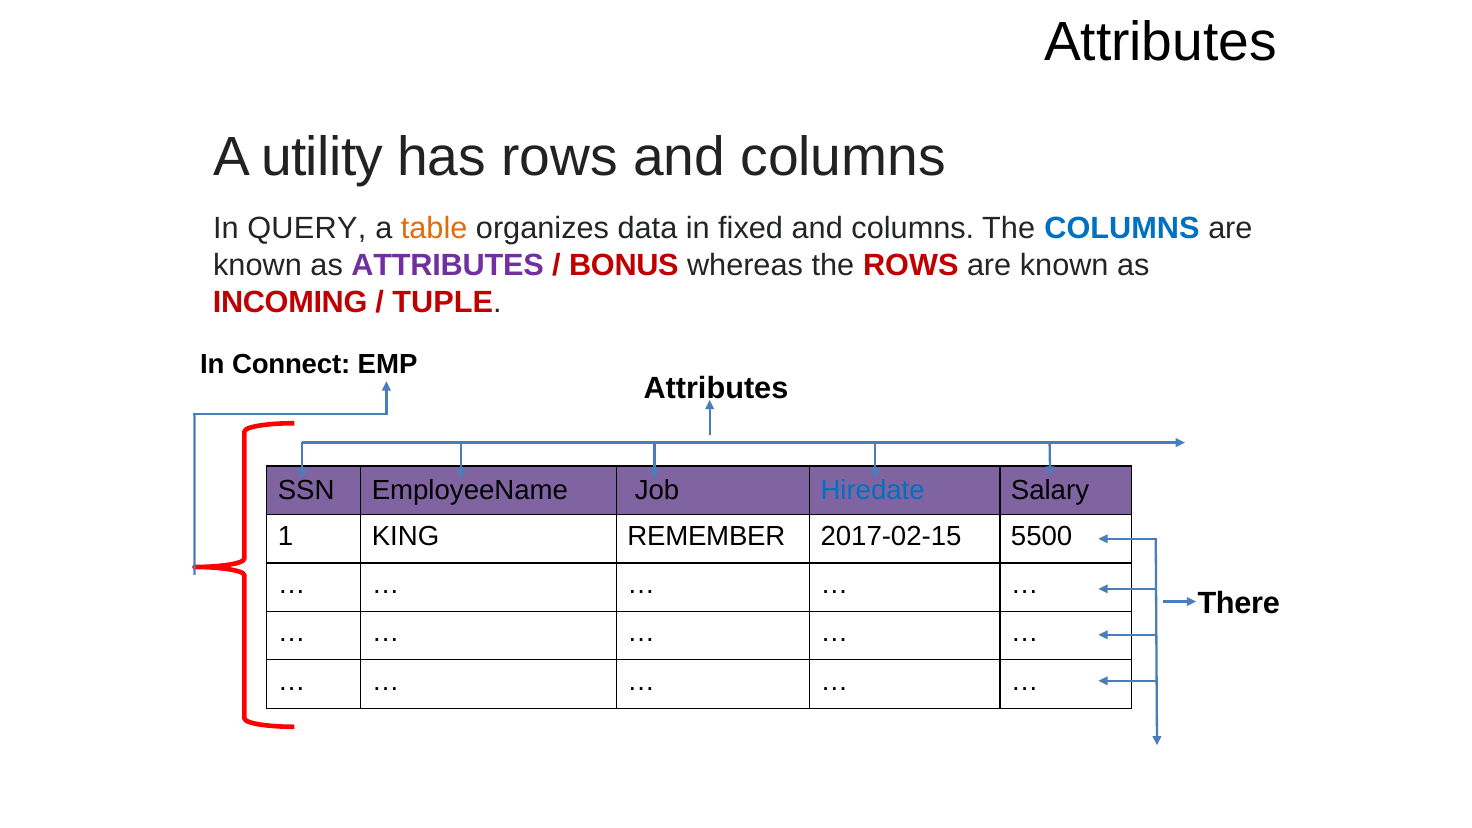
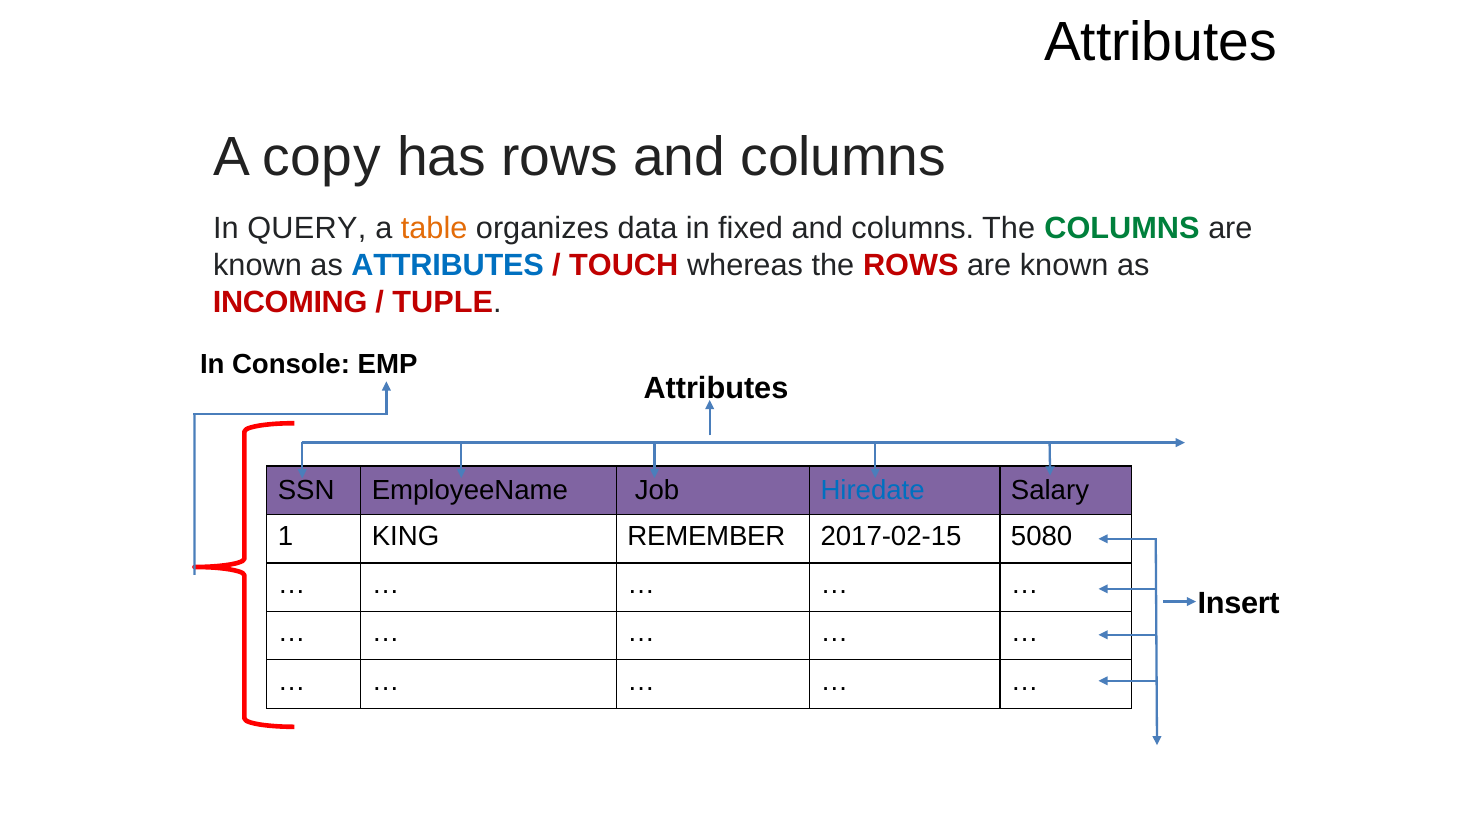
utility: utility -> copy (322, 158)
COLUMNS colour: blue -> green (1122, 228)
ATTRIBUTES colour: purple -> blue (448, 265)
BONUS: BONUS -> TOUCH (624, 265)
Connect: Connect -> Console (291, 364)
5500: 5500 -> 5080 (1042, 536)
There: There -> Insert (1239, 603)
